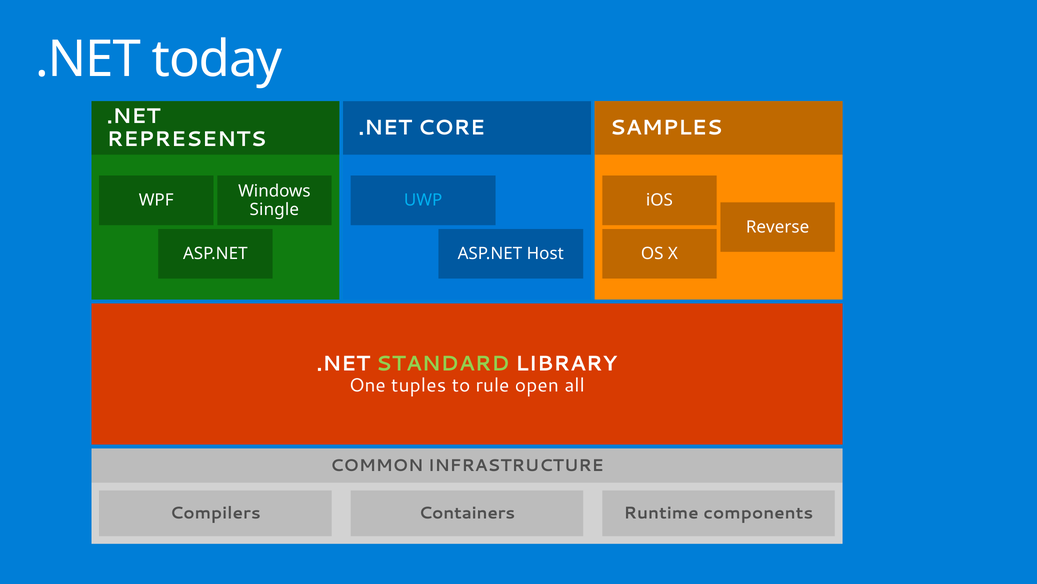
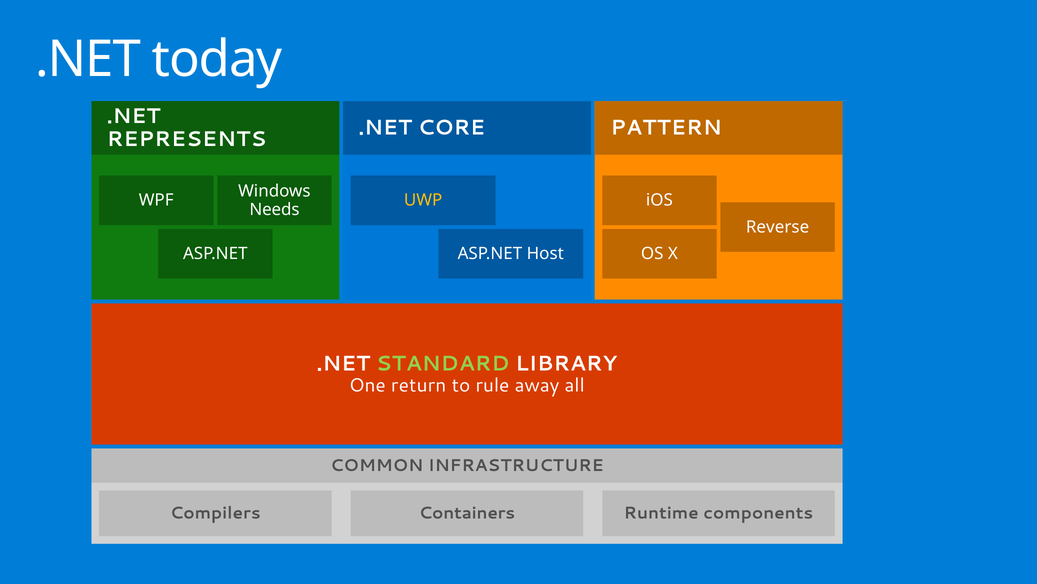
SAMPLES: SAMPLES -> PATTERN (666, 128)
UWP colour: light blue -> yellow (423, 200)
Single: Single -> Needs (274, 209)
tuples: tuples -> return (419, 385)
open: open -> away (537, 385)
